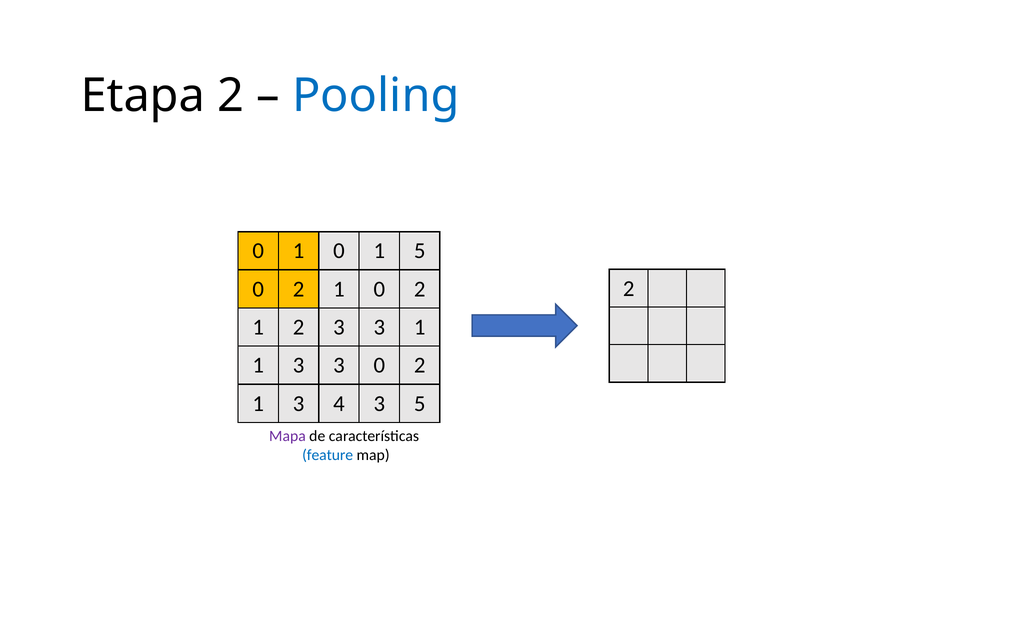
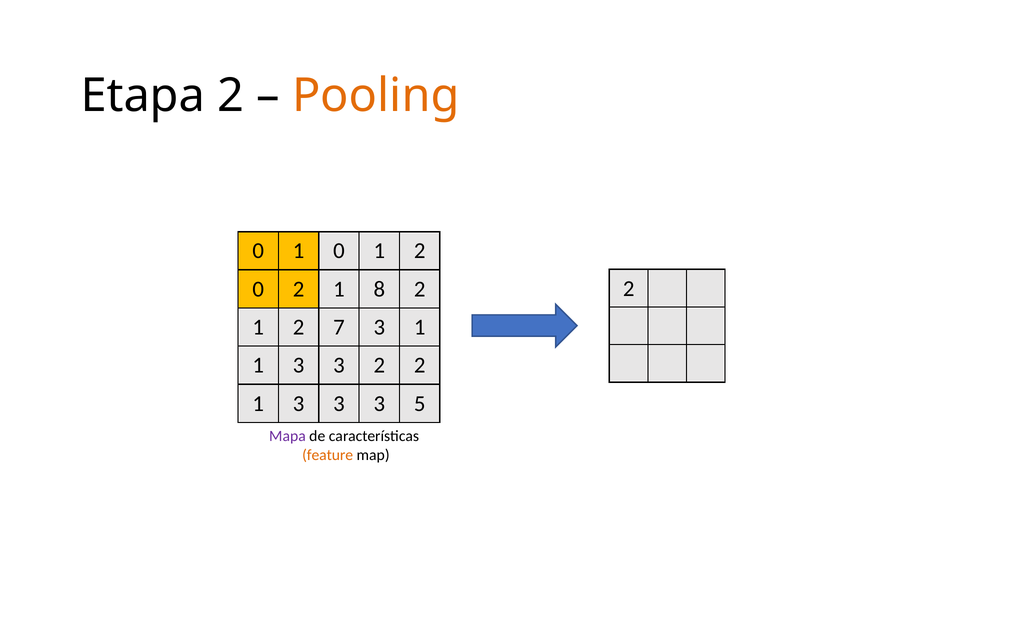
Pooling colour: blue -> orange (376, 96)
0 1 5: 5 -> 2 (420, 251)
2 1 0: 0 -> 8 (379, 289)
2 3: 3 -> 7 (339, 327)
3 0: 0 -> 2 (379, 365)
4: 4 -> 3 (339, 403)
feature colour: blue -> orange (328, 455)
